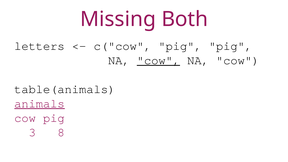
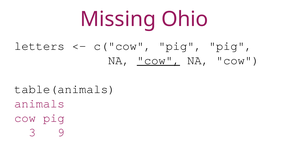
Both: Both -> Ohio (185, 19)
animals underline: present -> none (40, 103)
8: 8 -> 9 (61, 132)
